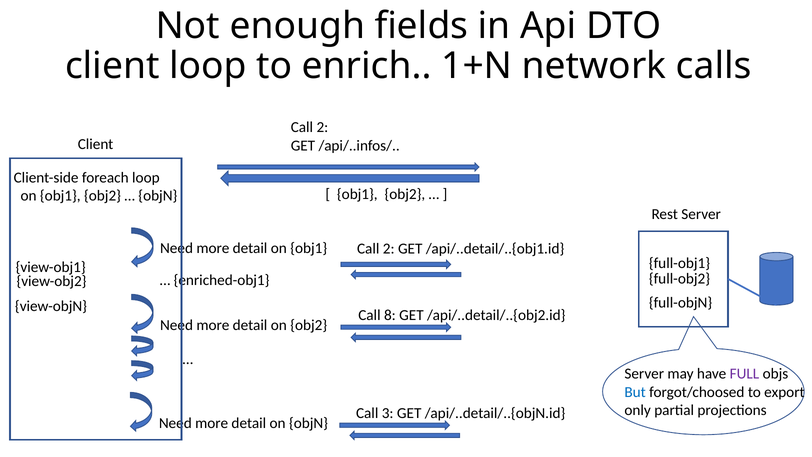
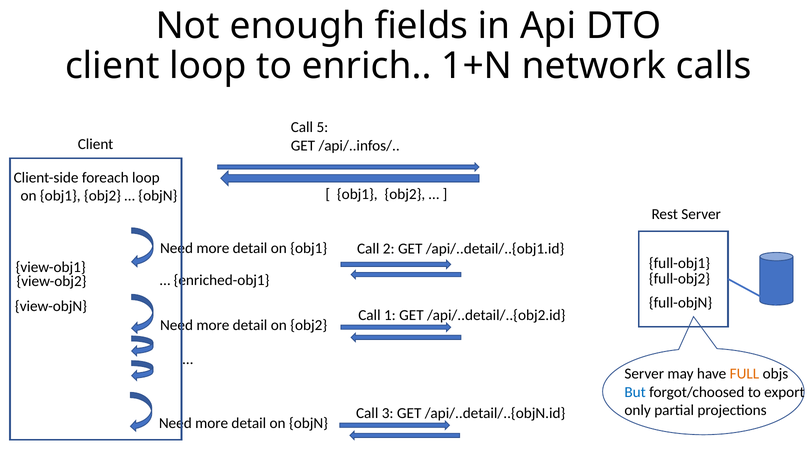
2: 2 -> 5 (322, 127)
8: 8 -> 1 (390, 315)
FULL colour: purple -> orange (744, 374)
